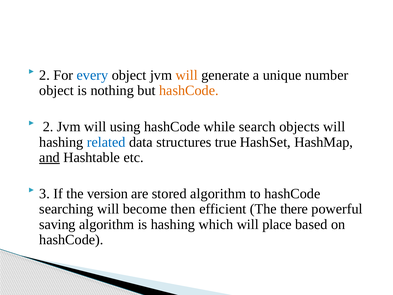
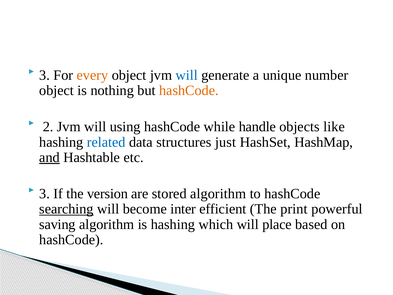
2: 2 -> 3 (45, 75)
every colour: blue -> orange (92, 75)
will colour: orange -> blue (187, 75)
search: search -> handle (257, 127)
objects will: will -> like (334, 127)
true: true -> just (226, 142)
searching underline: none -> present (66, 209)
then: then -> inter (183, 209)
there: there -> print (294, 209)
